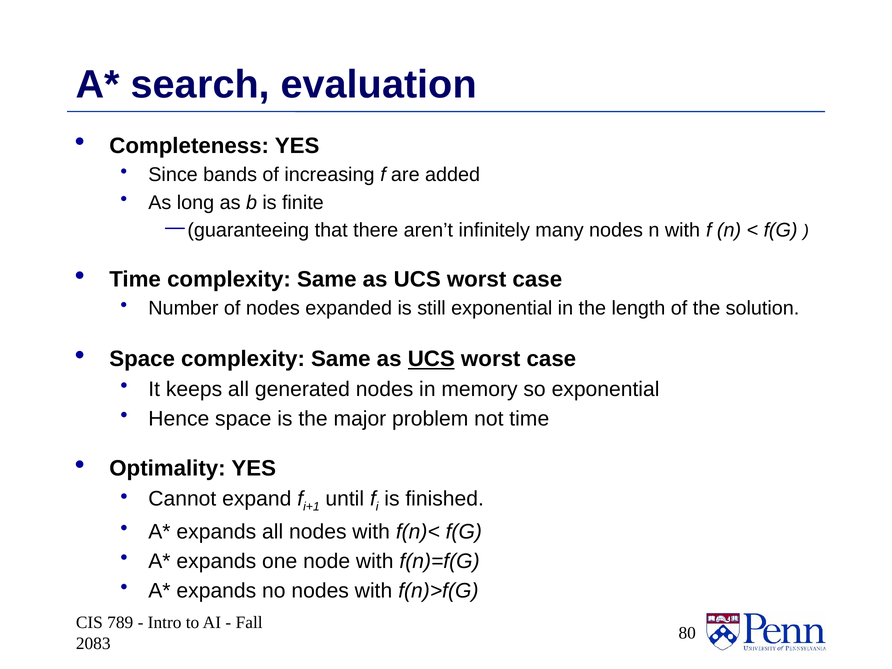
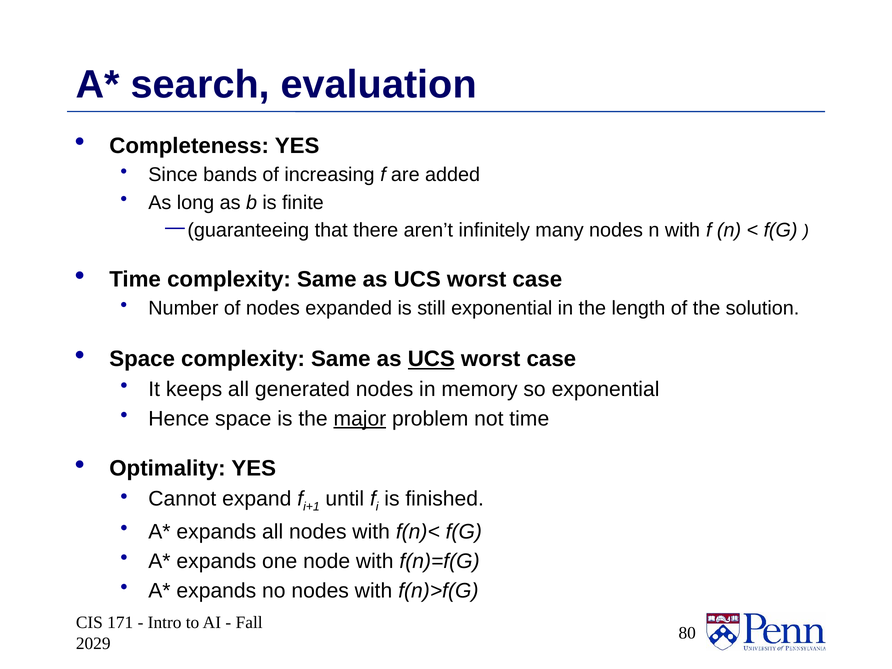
major underline: none -> present (360, 419)
789: 789 -> 171 (120, 623)
2083: 2083 -> 2029 (93, 643)
